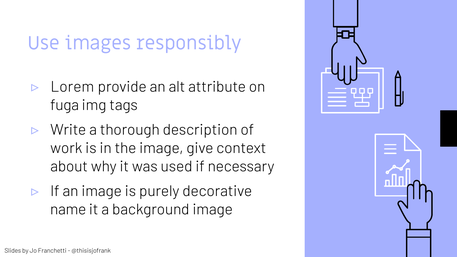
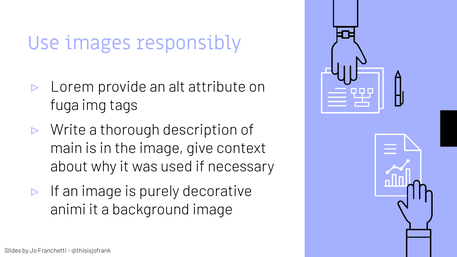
work: work -> main (66, 148)
name: name -> animi (68, 209)
